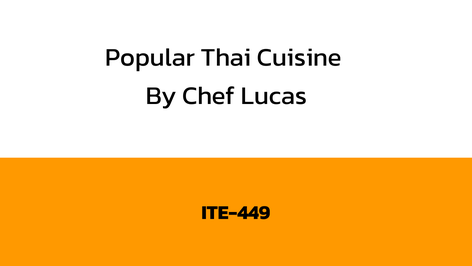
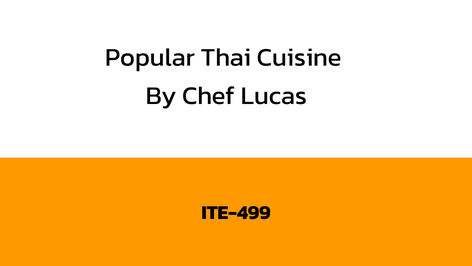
ITE-449: ITE-449 -> ITE-499 (236, 212)
